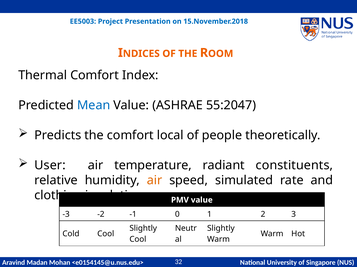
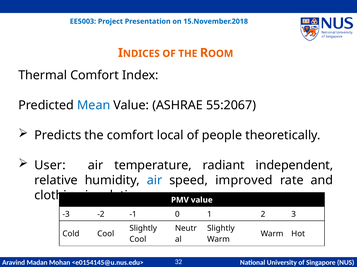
55:2047: 55:2047 -> 55:2067 (231, 105)
constituents: constituents -> independent (294, 165)
air colour: orange -> blue (155, 180)
simulated: simulated -> improved (244, 180)
